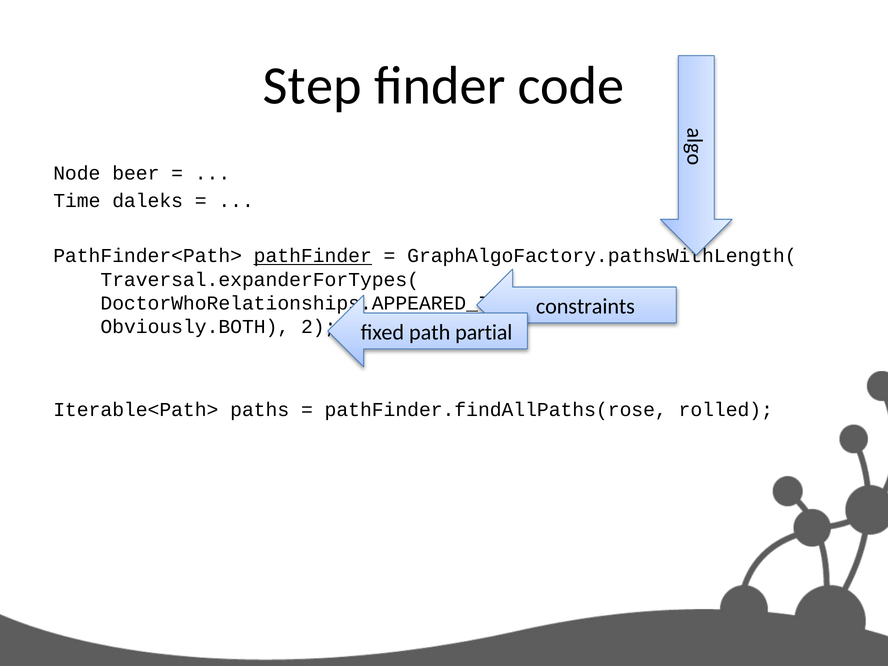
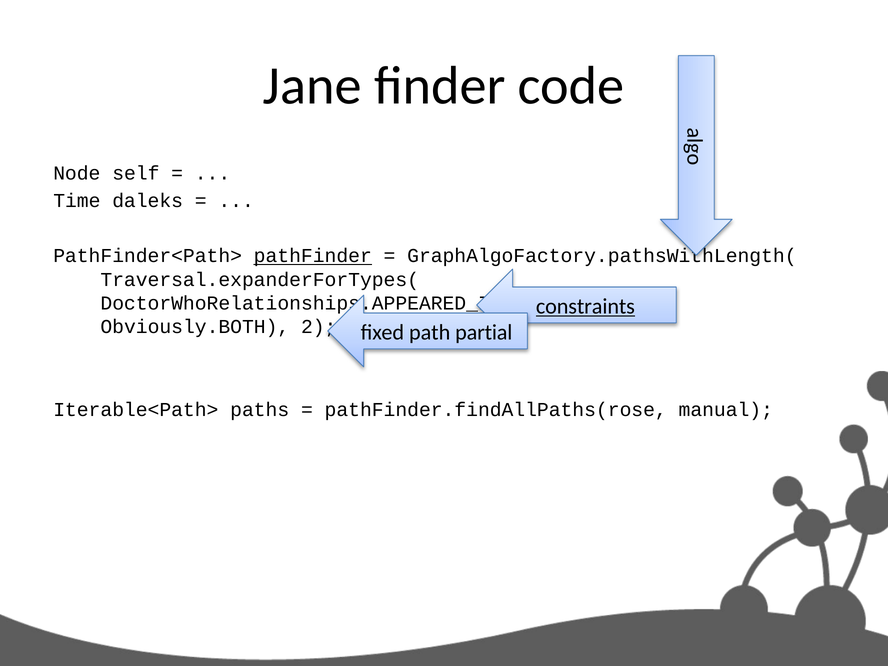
Step: Step -> Jane (312, 86)
beer: beer -> self (136, 173)
constraints underline: none -> present (585, 307)
rolled: rolled -> manual (726, 410)
